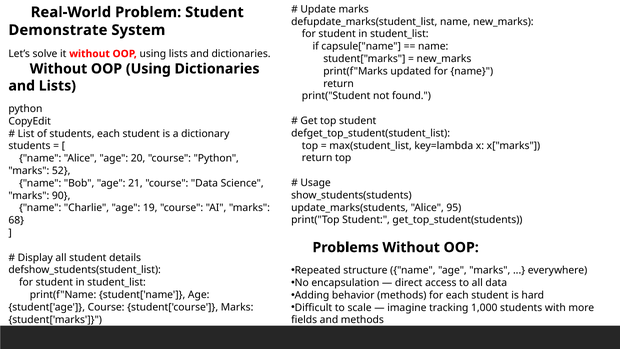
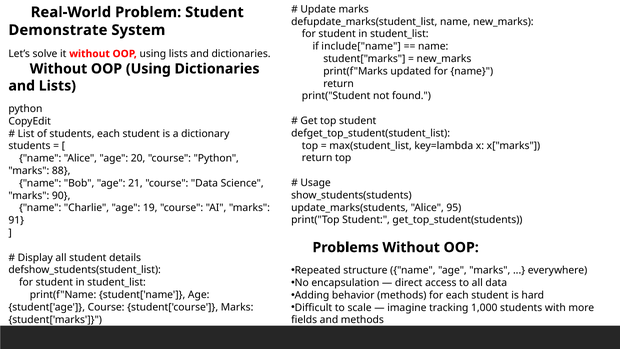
capsule["name: capsule["name -> include["name (361, 46)
52: 52 -> 88 (61, 171)
68: 68 -> 91 (16, 220)
